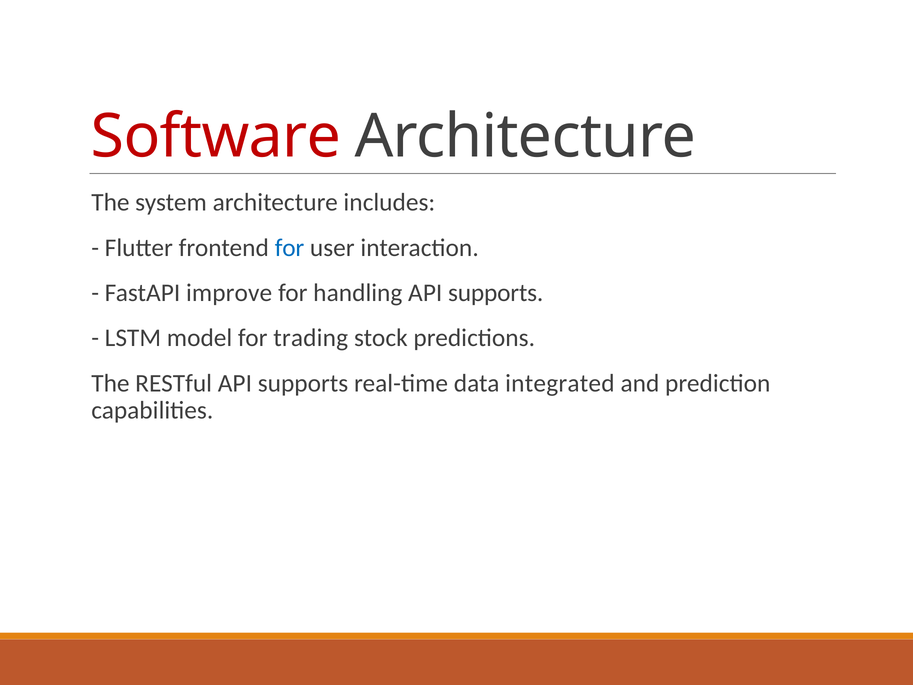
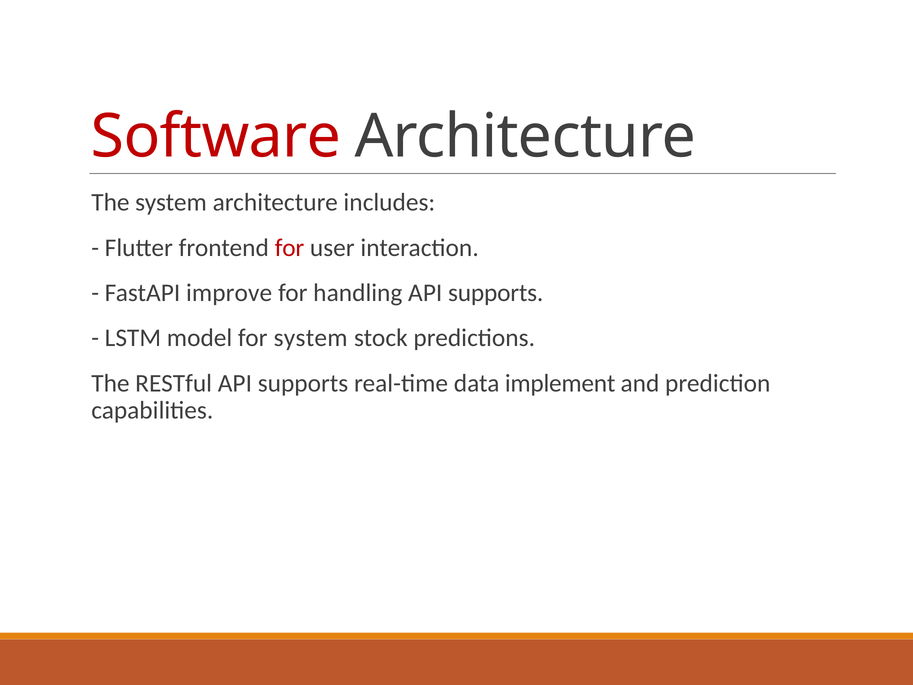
for colour: blue -> red (290, 248)
for trading: trading -> system (311, 338)
integrated: integrated -> implement (560, 383)
